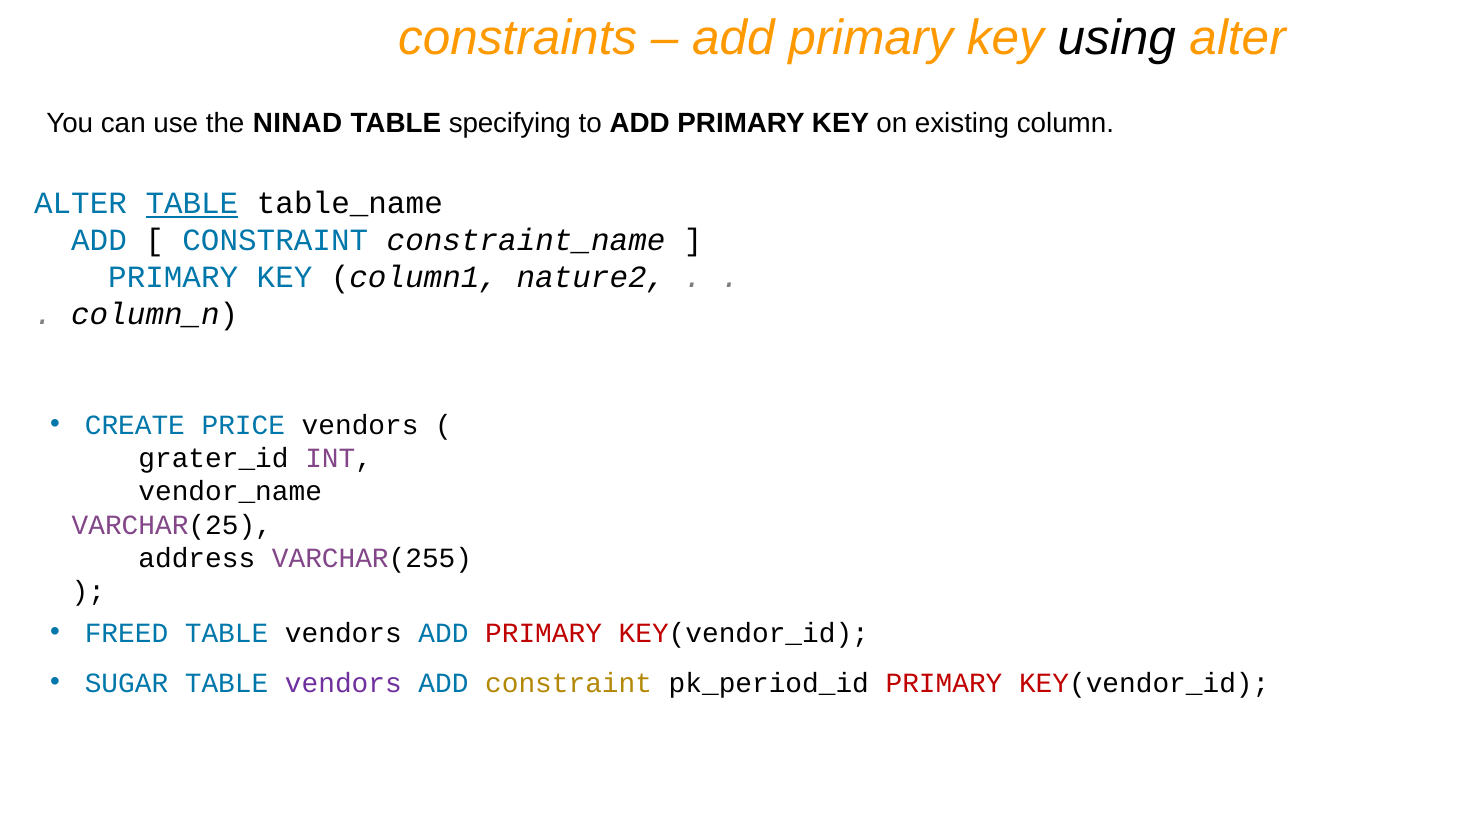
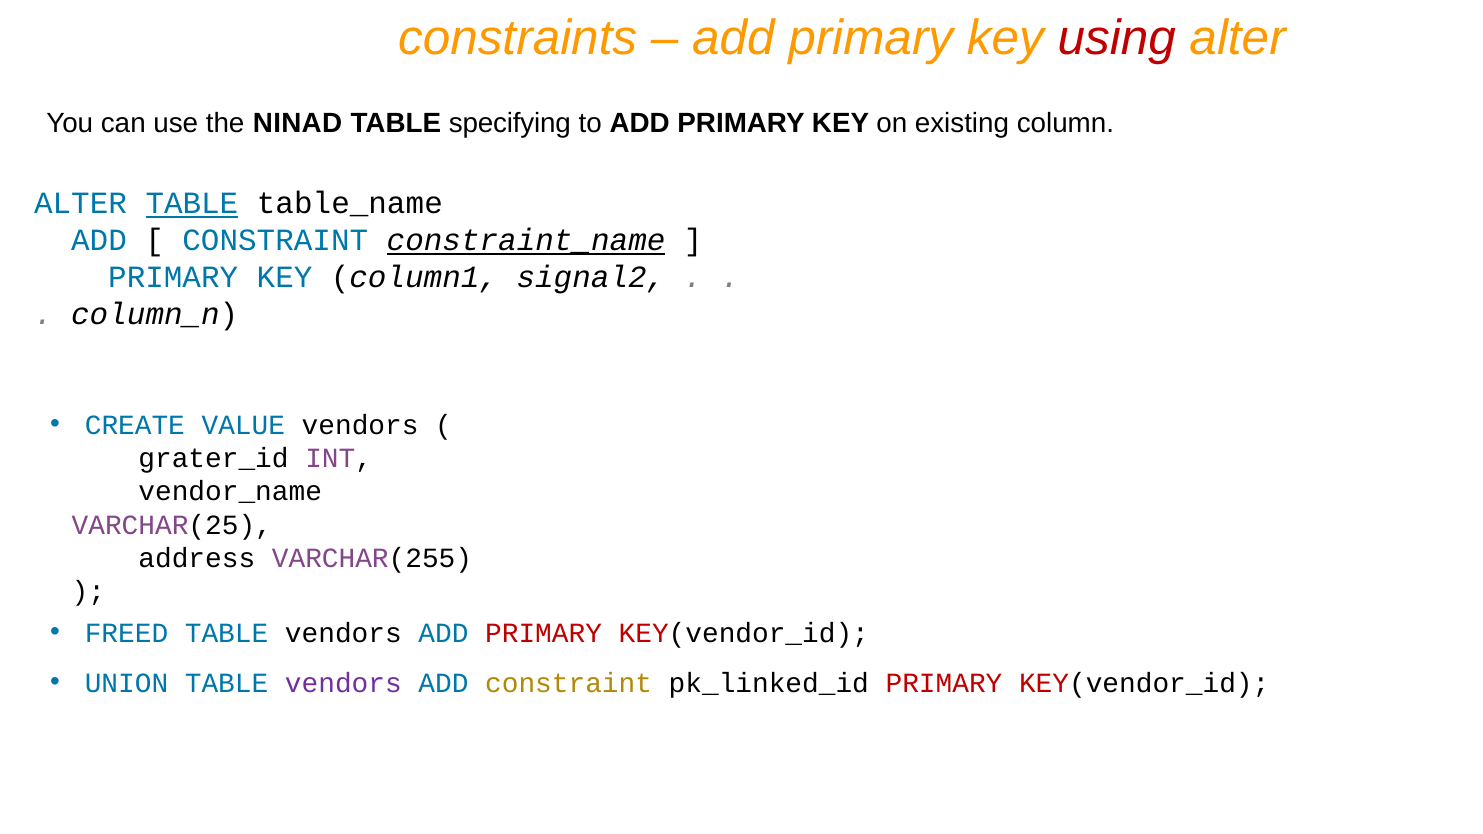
using colour: black -> red (1117, 39)
constraint_name underline: none -> present (526, 241)
nature2: nature2 -> signal2 (591, 278)
PRICE: PRICE -> VALUE (243, 425)
SUGAR: SUGAR -> UNION (126, 683)
pk_period_id: pk_period_id -> pk_linked_id (769, 683)
